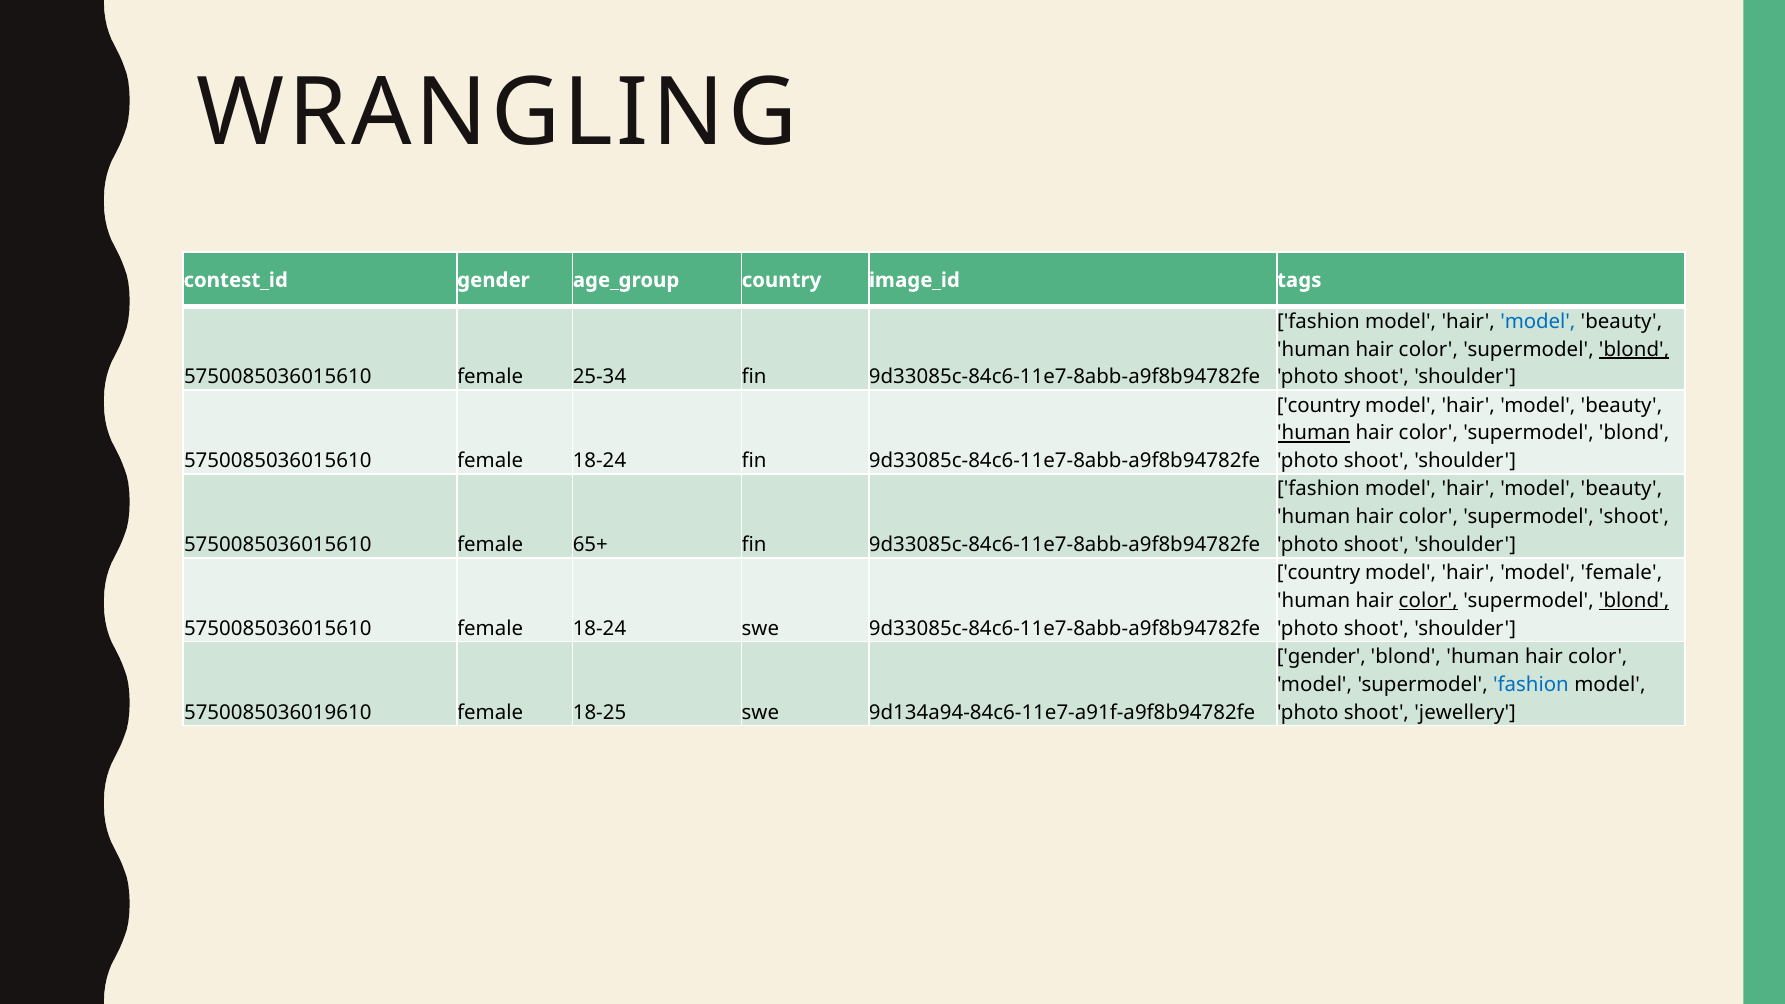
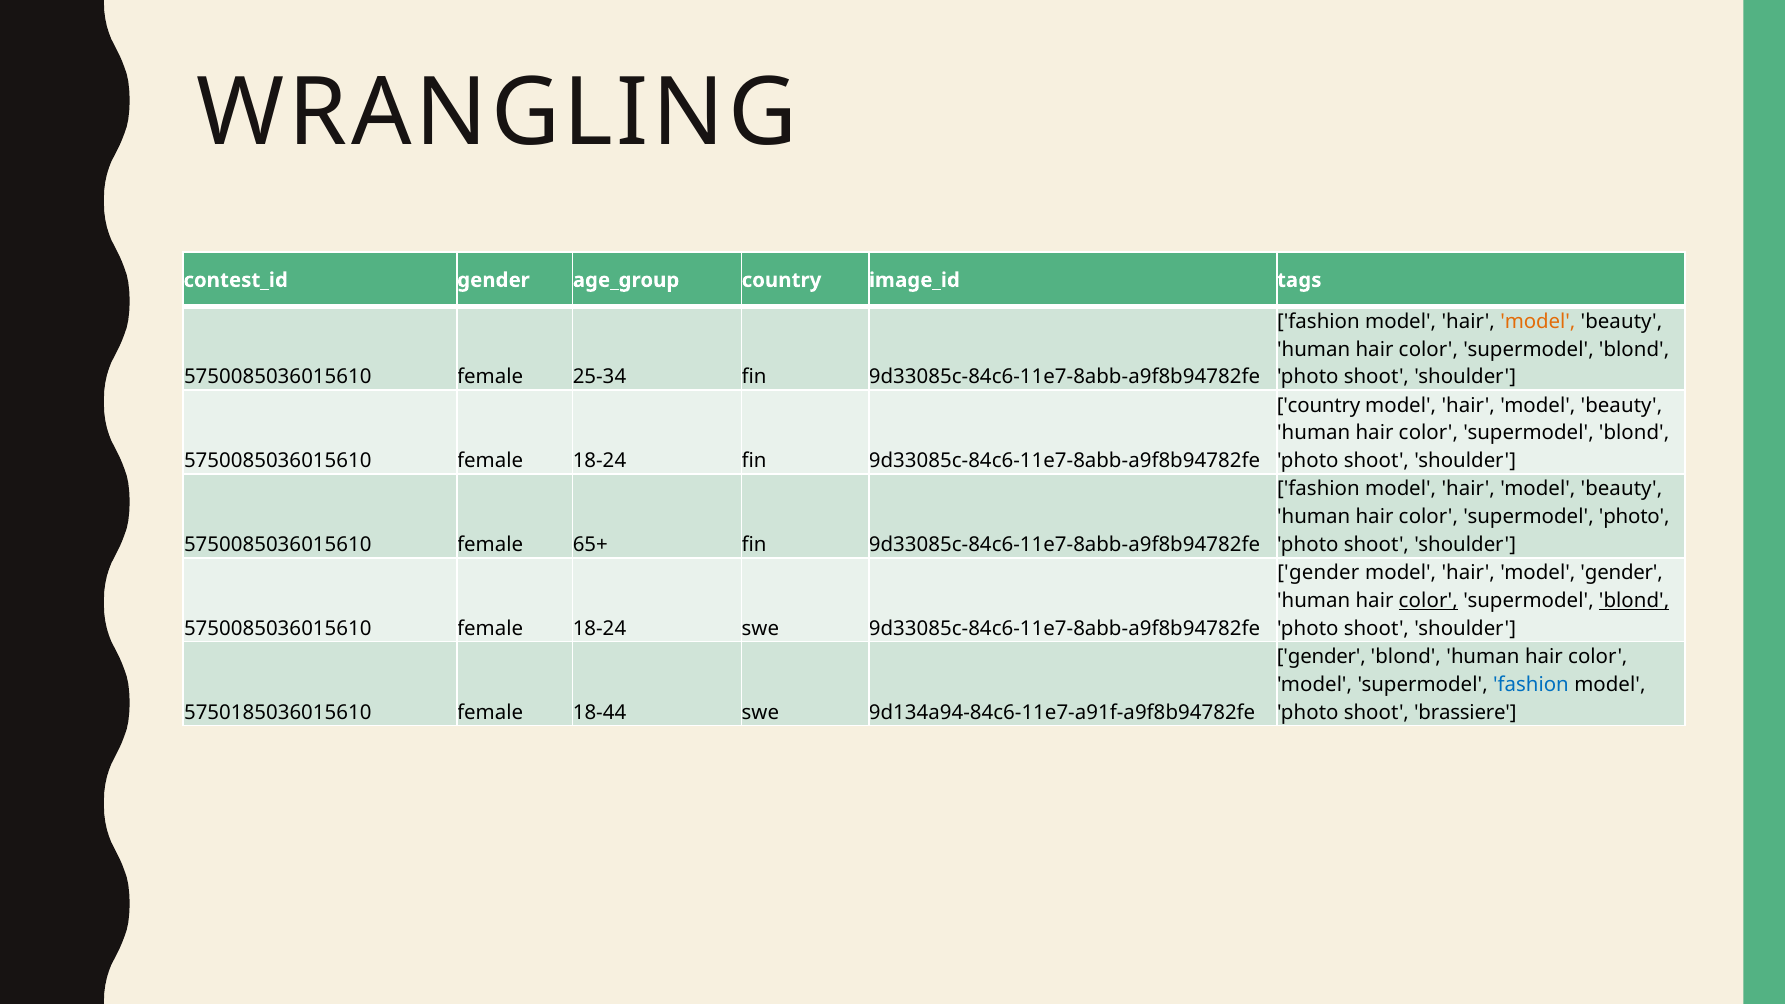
model colour: blue -> orange (1538, 321)
blond underline: present -> none (1634, 349)
human underline: present -> none (1314, 433)
supermodel shoot: shoot -> photo (1634, 517)
country: country -> gender (1318, 573)
model female: female -> gender (1622, 573)
5750085036019610: 5750085036019610 -> 5750185036015610 (278, 713)
18-25: 18-25 -> 18-44 (600, 713)
jewellery: jewellery -> brassiere (1465, 713)
